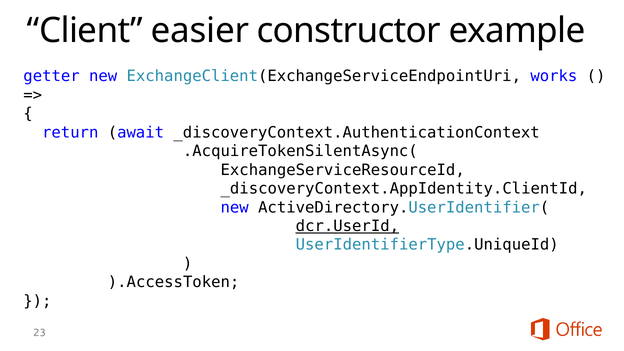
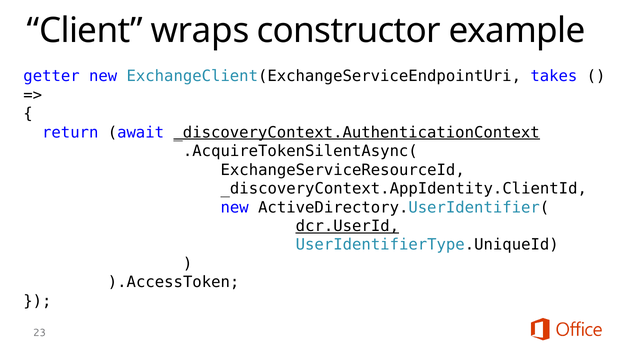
easier: easier -> wraps (200, 30)
works: works -> takes (554, 76)
_discoveryContext.AuthenticationContext underline: none -> present (357, 133)
